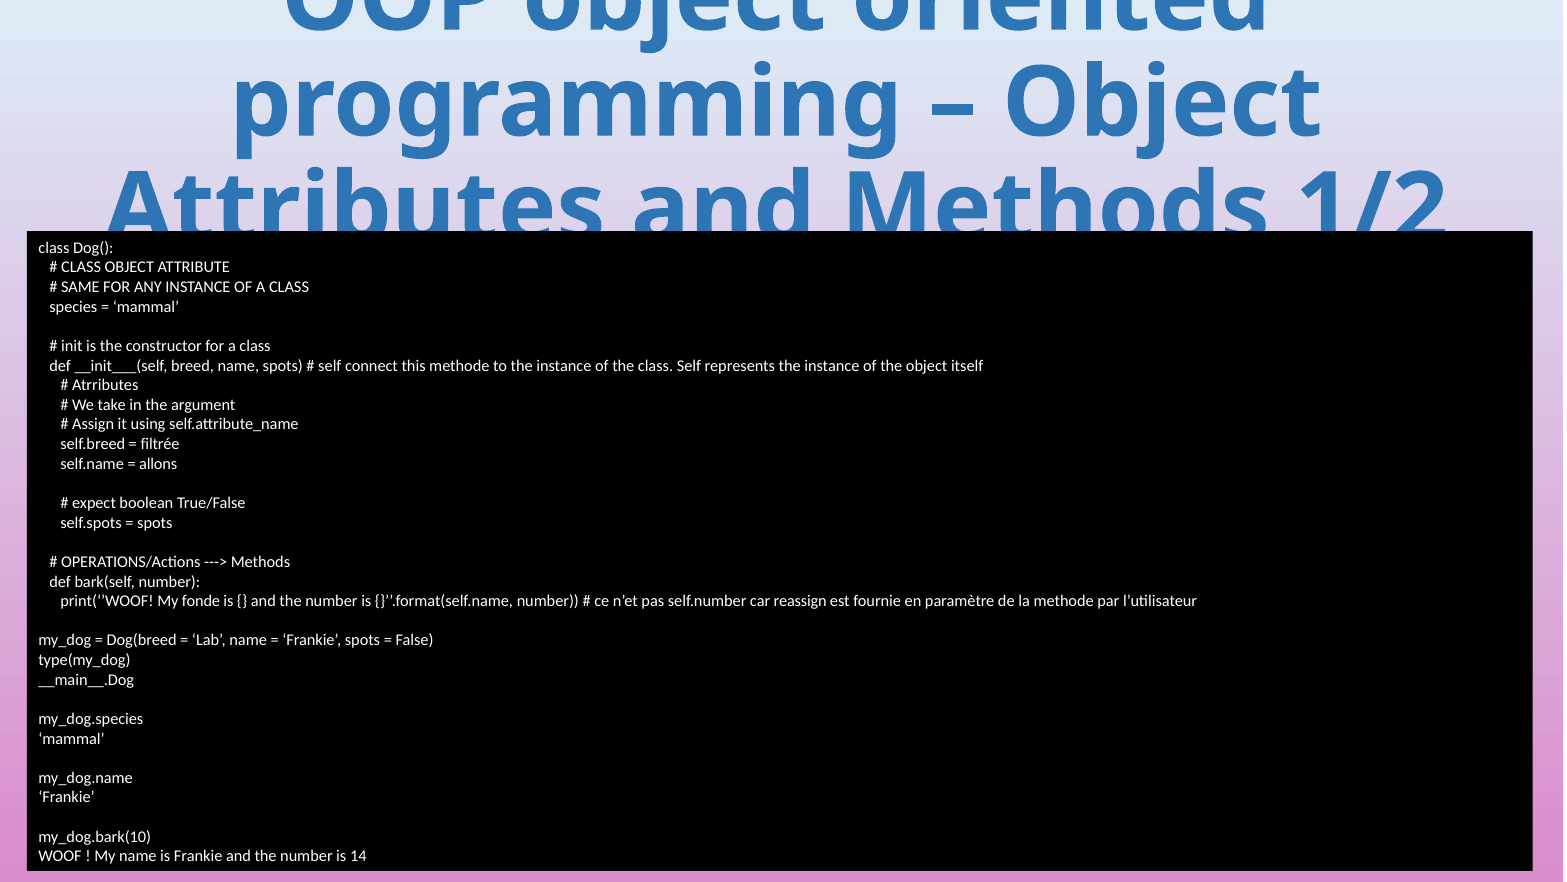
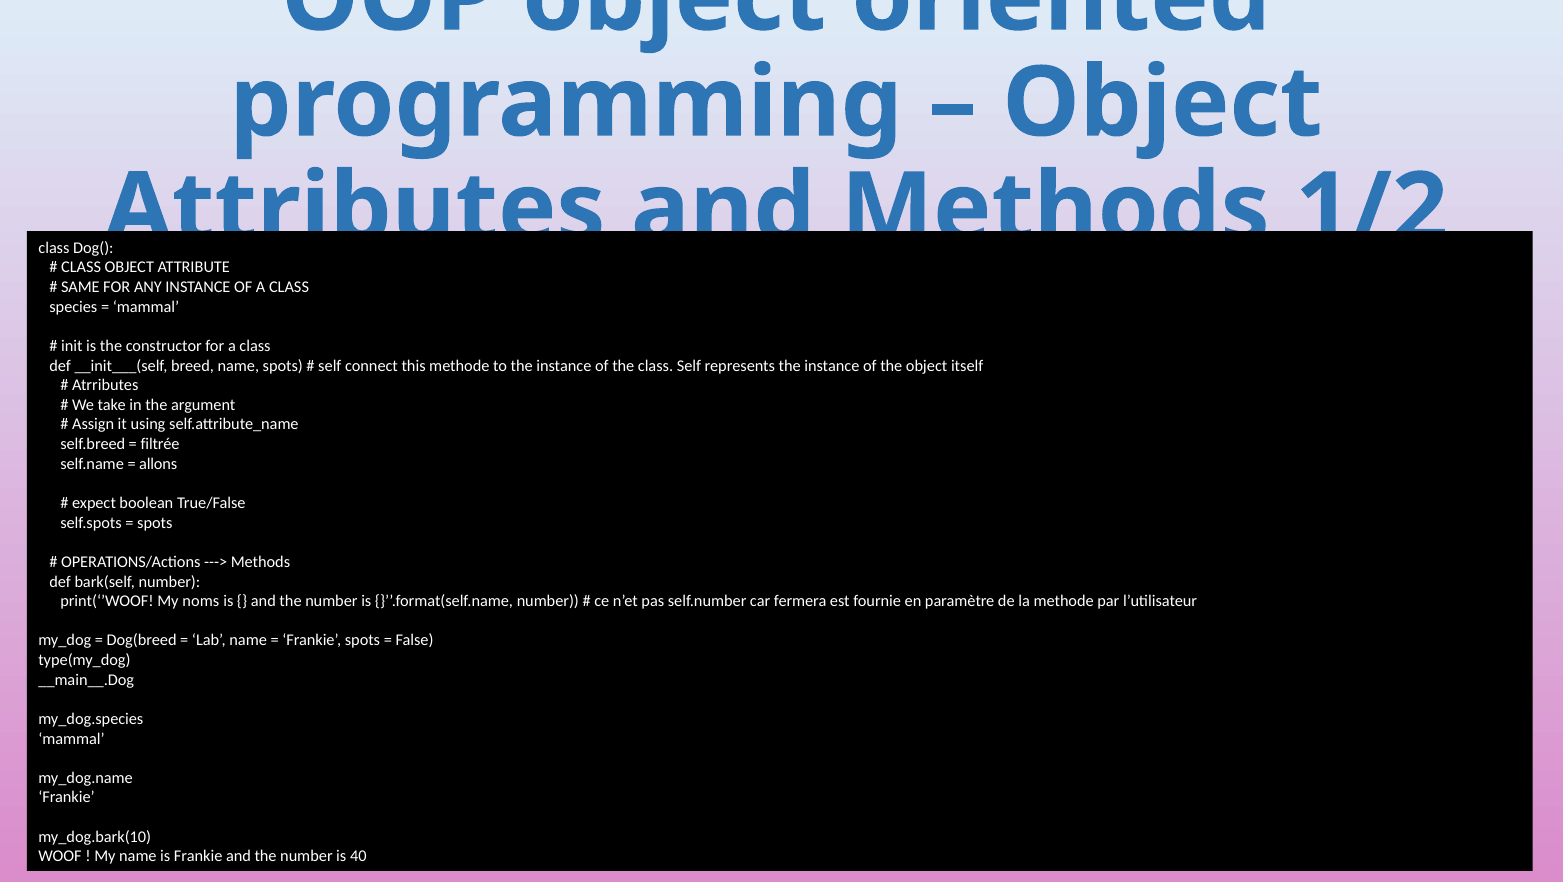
fonde: fonde -> noms (201, 601)
reassign: reassign -> fermera (800, 601)
14: 14 -> 40 (358, 856)
